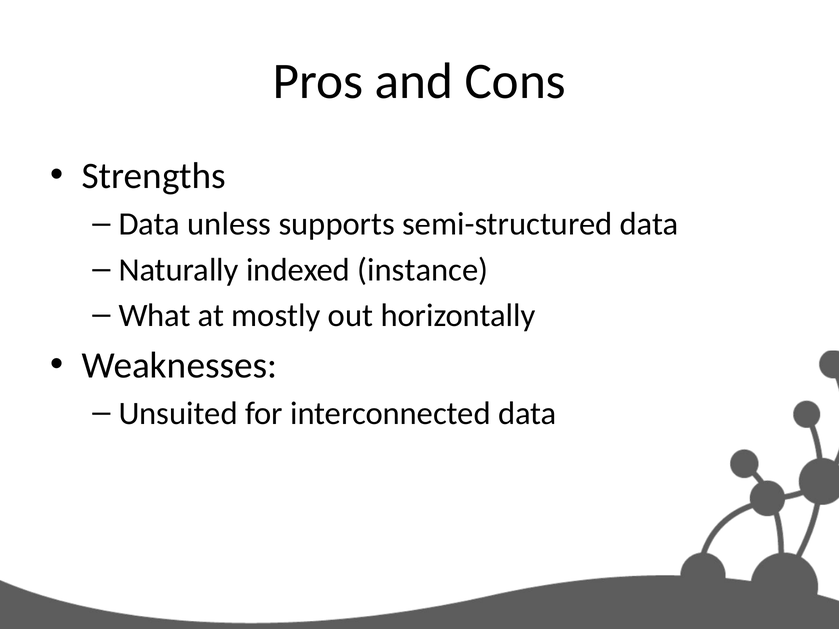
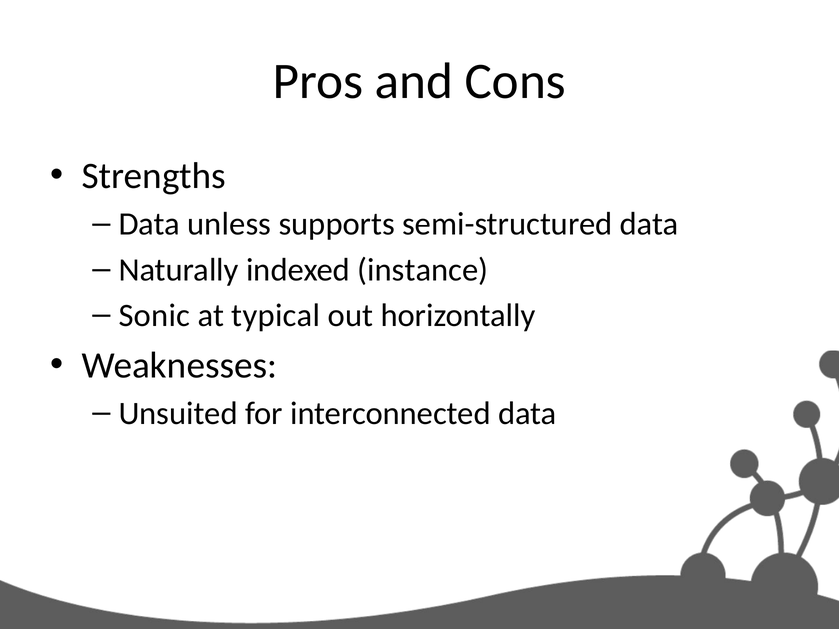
What: What -> Sonic (154, 316)
mostly: mostly -> typical (276, 316)
